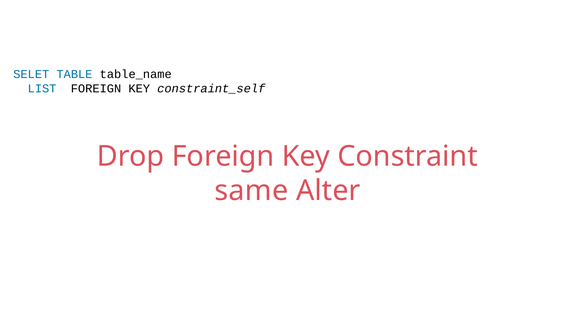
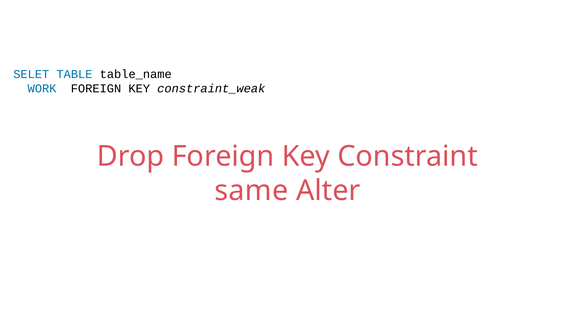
LIST: LIST -> WORK (42, 88)
constraint_self: constraint_self -> constraint_weak (211, 88)
